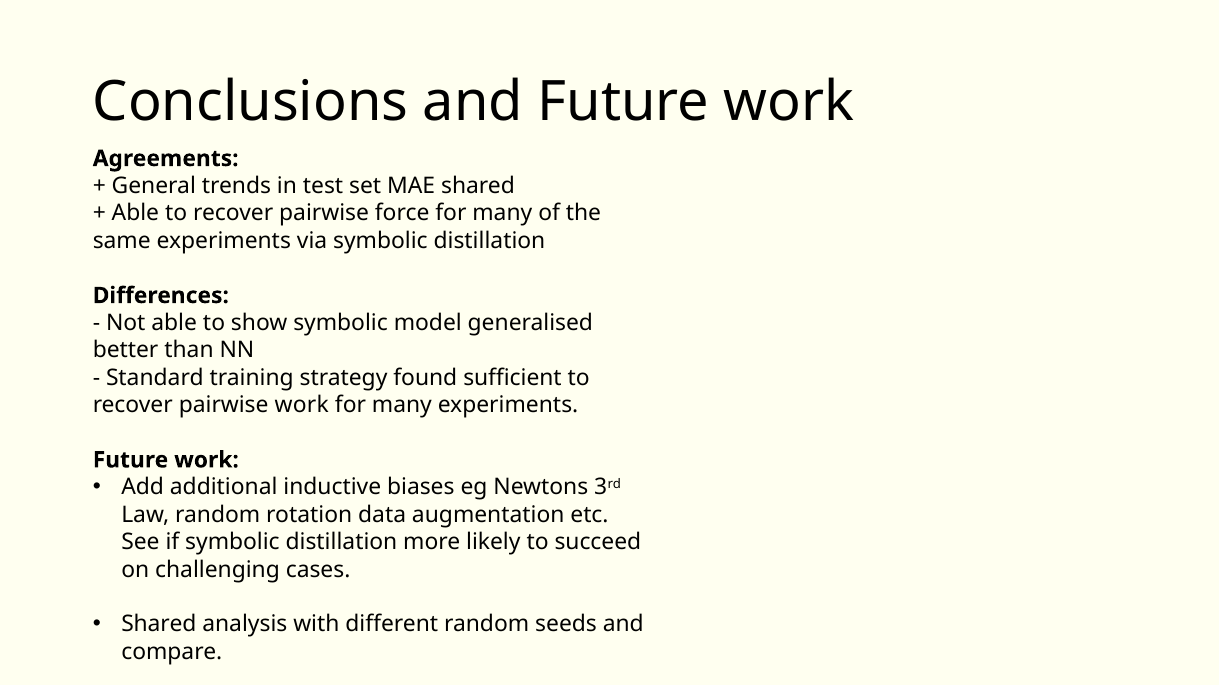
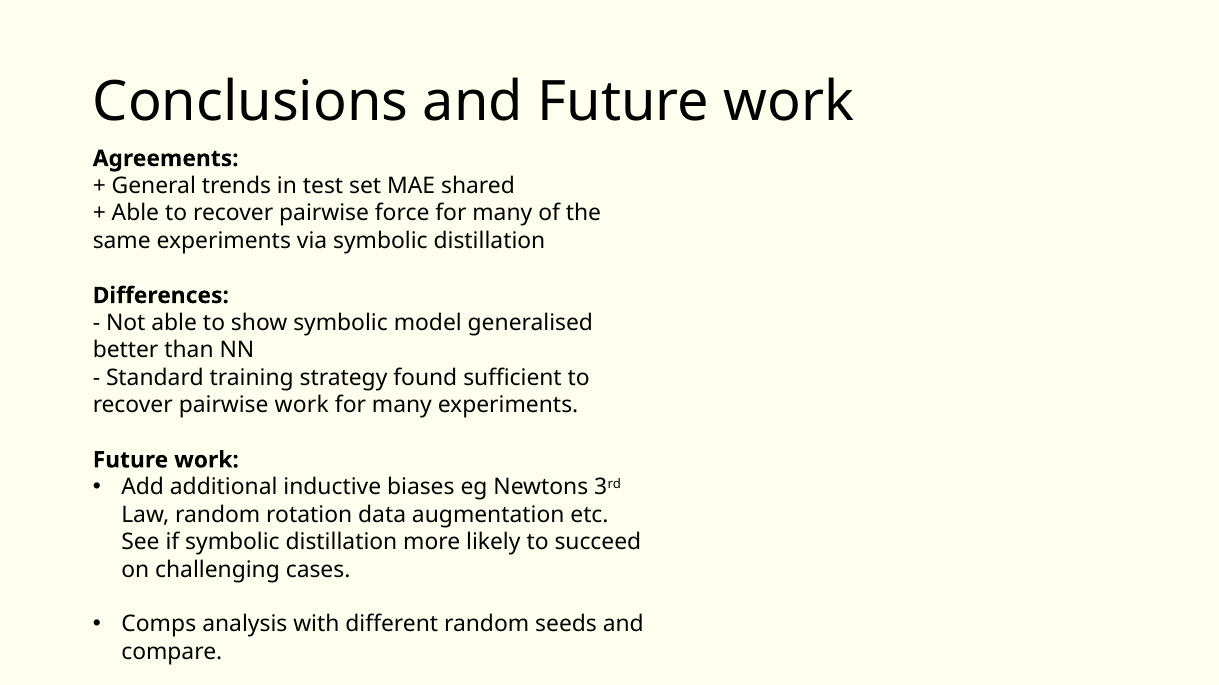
Shared: Shared -> Comps (159, 625)
